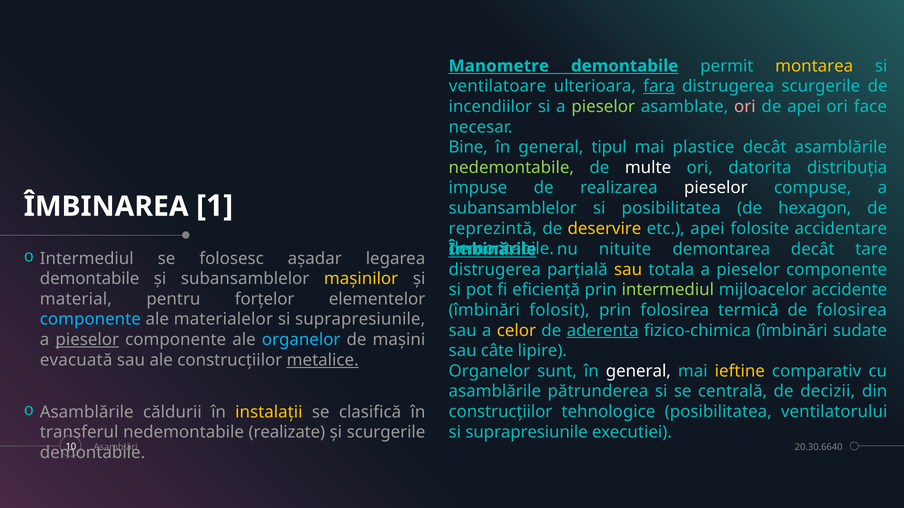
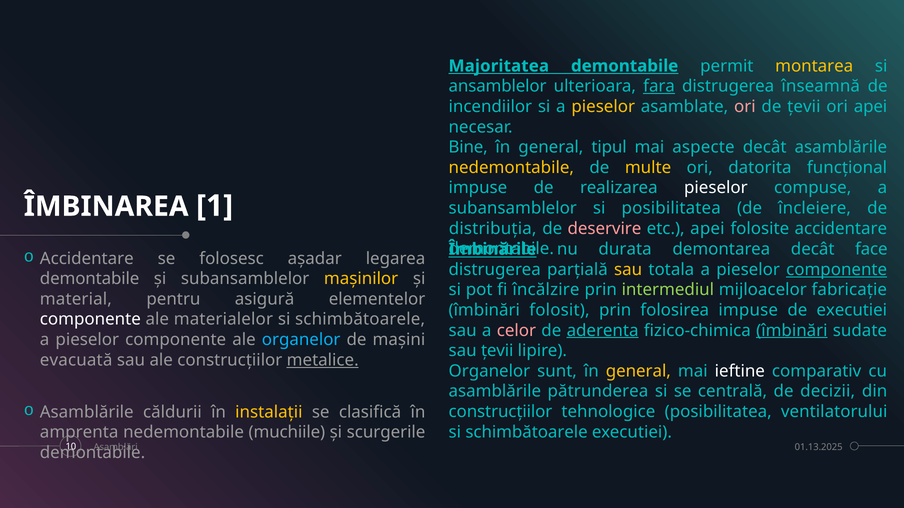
Manometre: Manometre -> Majoritatea (499, 66)
ventilatoare: ventilatoare -> ansamblelor (498, 86)
distrugerea scurgerile: scurgerile -> înseamnă (821, 86)
pieselor colour: light green -> yellow (603, 107)
de apei: apei -> țevii (804, 107)
ori face: face -> apei (870, 107)
plastice: plastice -> aspecte (703, 147)
nedemontabile colour: light green -> yellow (511, 168)
multe colour: white -> yellow (648, 168)
distribuția: distribuția -> funcțional (847, 168)
hexagon: hexagon -> încleiere (815, 208)
reprezintă: reprezintă -> distribuția (493, 229)
deservire colour: yellow -> pink (604, 229)
nituite: nituite -> durata (625, 249)
tare: tare -> face (871, 249)
Intermediul: Intermediul -> Accidentare (87, 259)
componente underline: none -> present (837, 270)
eficiență: eficiență -> încălzire (546, 290)
accidente: accidente -> fabricație (849, 290)
forțelor: forțelor -> asigură (265, 299)
folosirea termică: termică -> impuse (748, 310)
de folosirea: folosirea -> executiei (852, 310)
componente colour: light blue -> white (90, 320)
suprapresiunile: suprapresiunile -> schimbătoarele (360, 320)
celor colour: yellow -> pink (516, 331)
îmbinări underline: none -> present (792, 331)
pieselor underline: present -> none (87, 340)
sau câte: câte -> țevii (497, 351)
general colour: white -> yellow (638, 371)
ieftine colour: yellow -> white (740, 371)
suprapresiunile: suprapresiunile -> schimbătoarele (527, 432)
transferul: transferul -> amprenta (79, 433)
realizate: realizate -> muchiile (287, 433)
20.30.6640: 20.30.6640 -> 01.13.2025 (819, 448)
